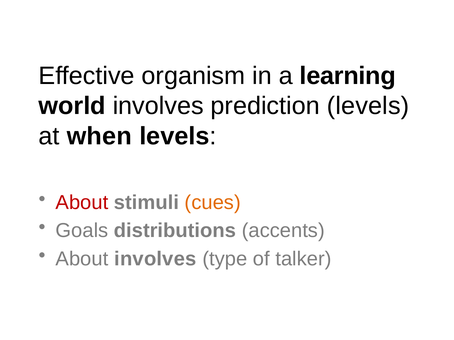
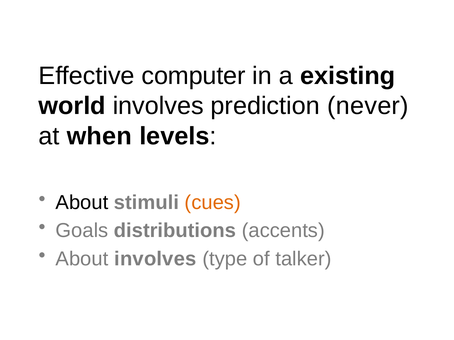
organism: organism -> computer (194, 76)
learning: learning -> existing (348, 76)
prediction levels: levels -> never (368, 106)
About colour: red -> black (82, 203)
